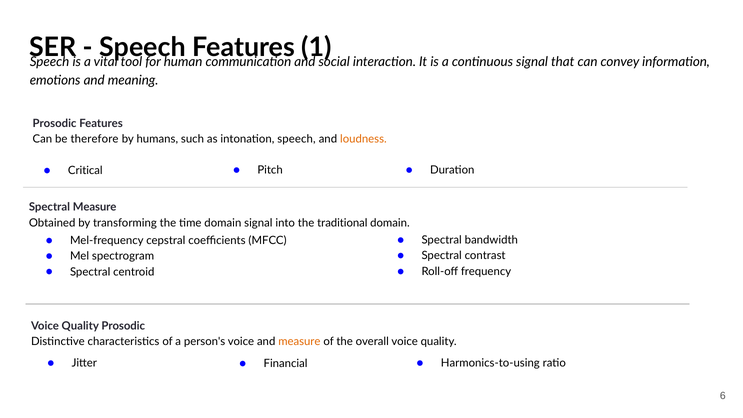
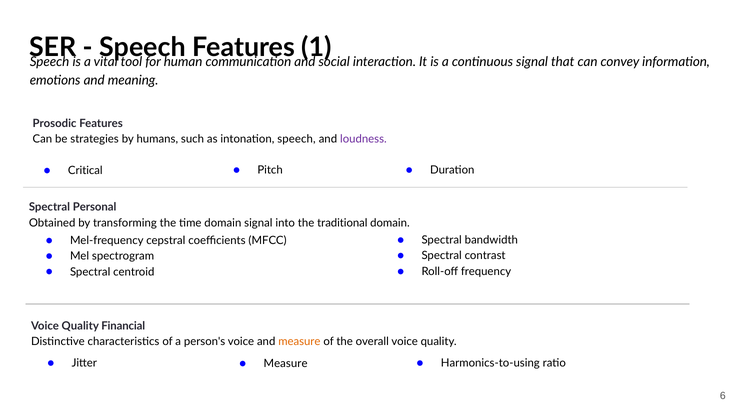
therefore: therefore -> strategies (95, 139)
loudness colour: orange -> purple (363, 139)
Spectral Measure: Measure -> Personal (95, 207)
Quality Prosodic: Prosodic -> Financial (123, 326)
Financial: Financial -> Measure (286, 363)
